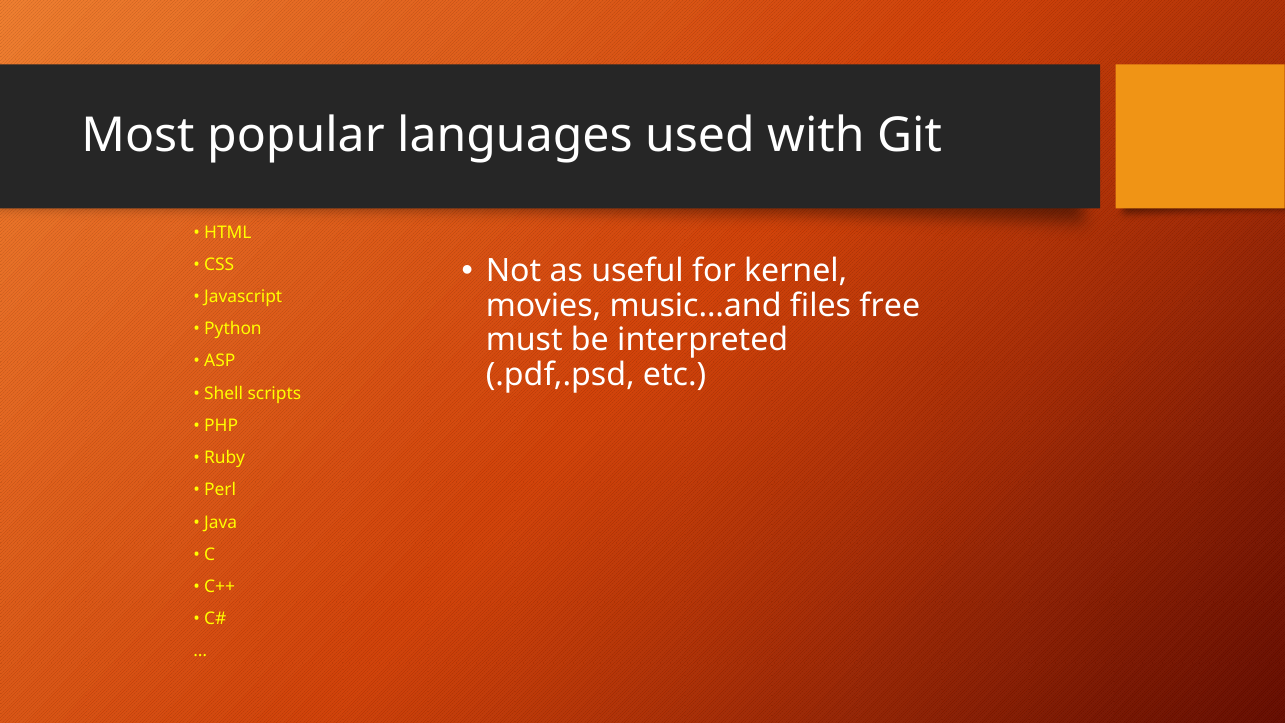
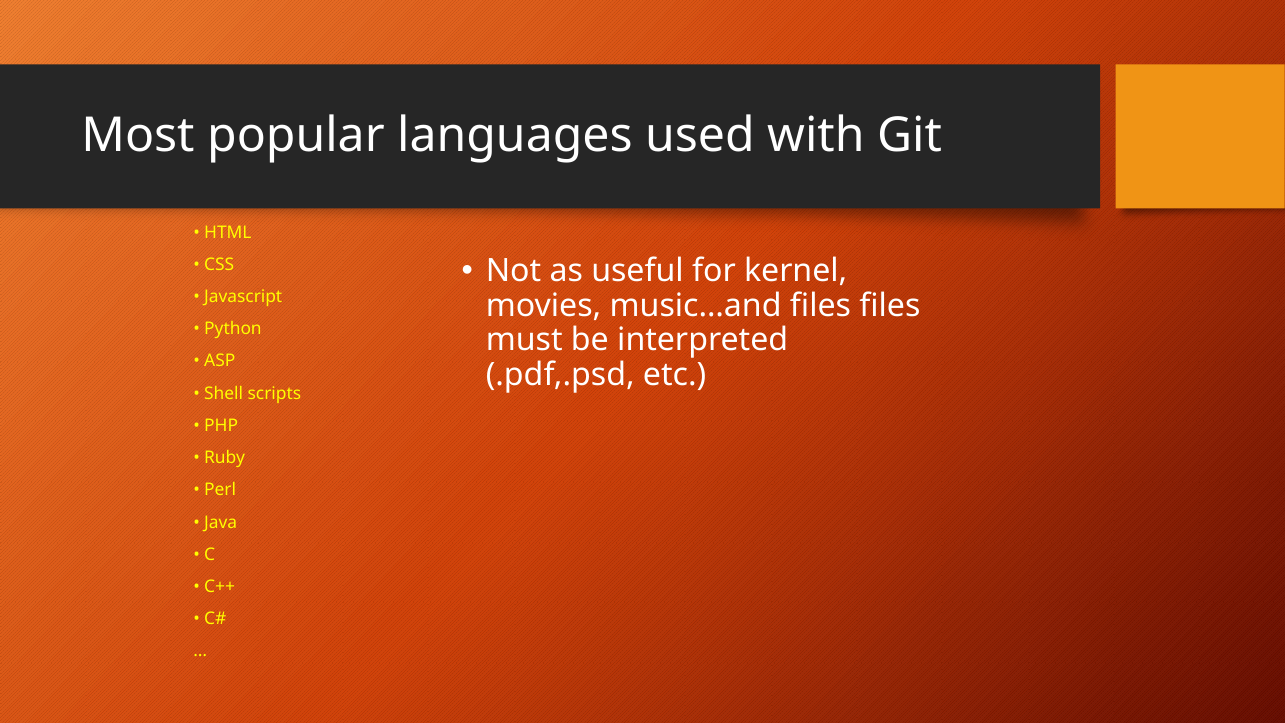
files free: free -> files (890, 305)
